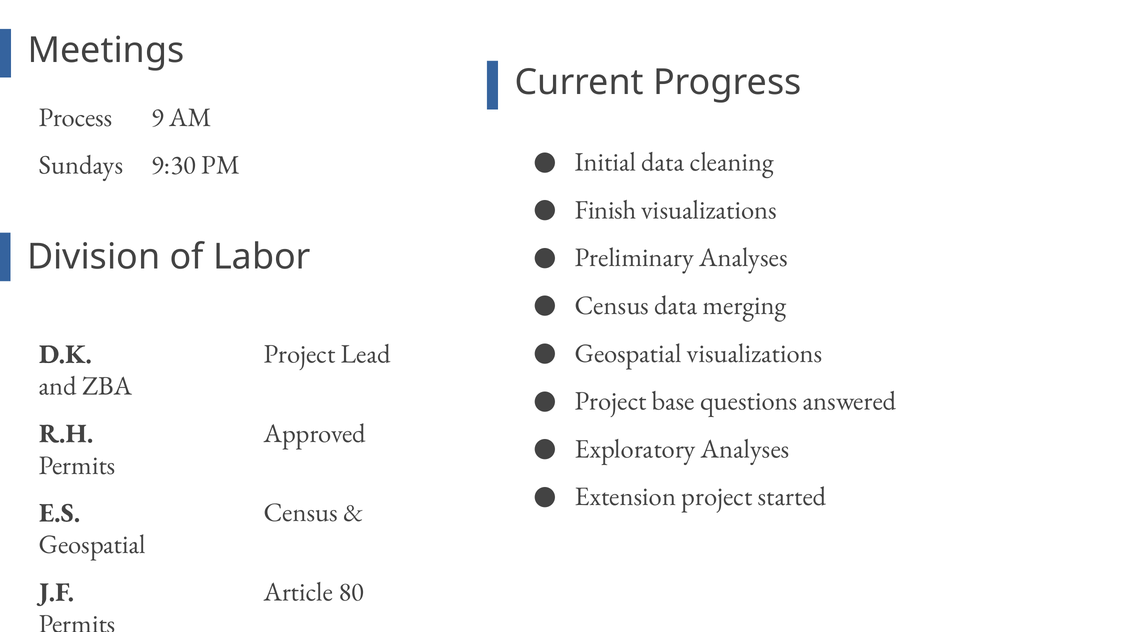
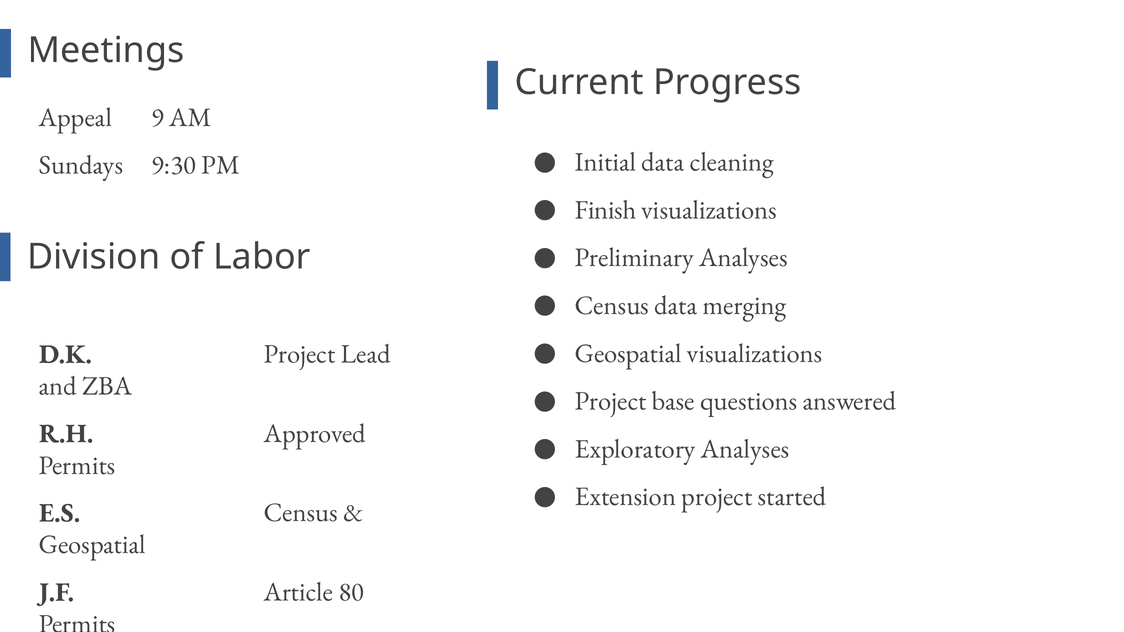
Process: Process -> Appeal (75, 118)
